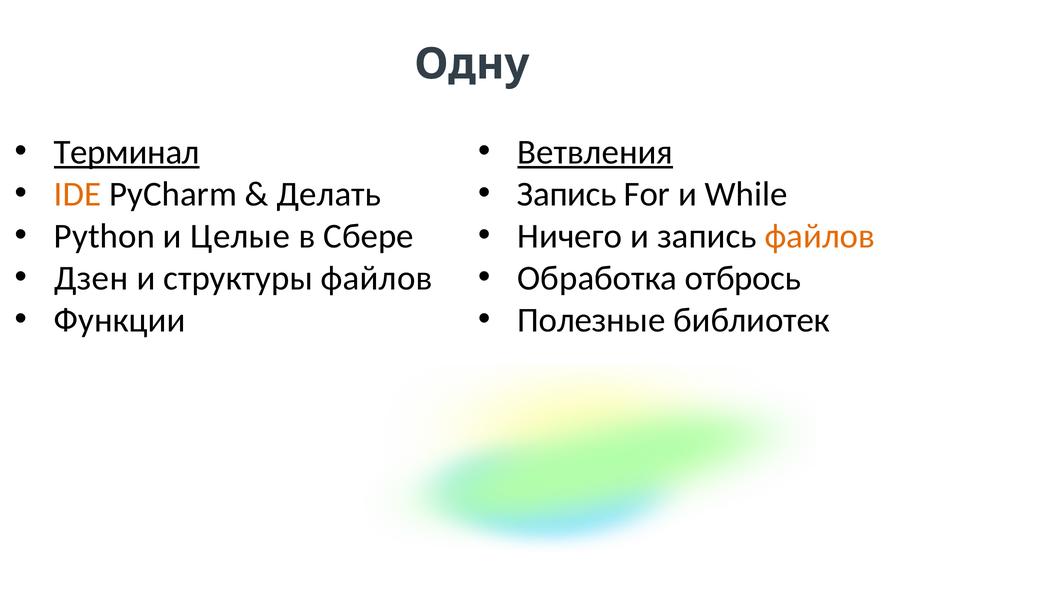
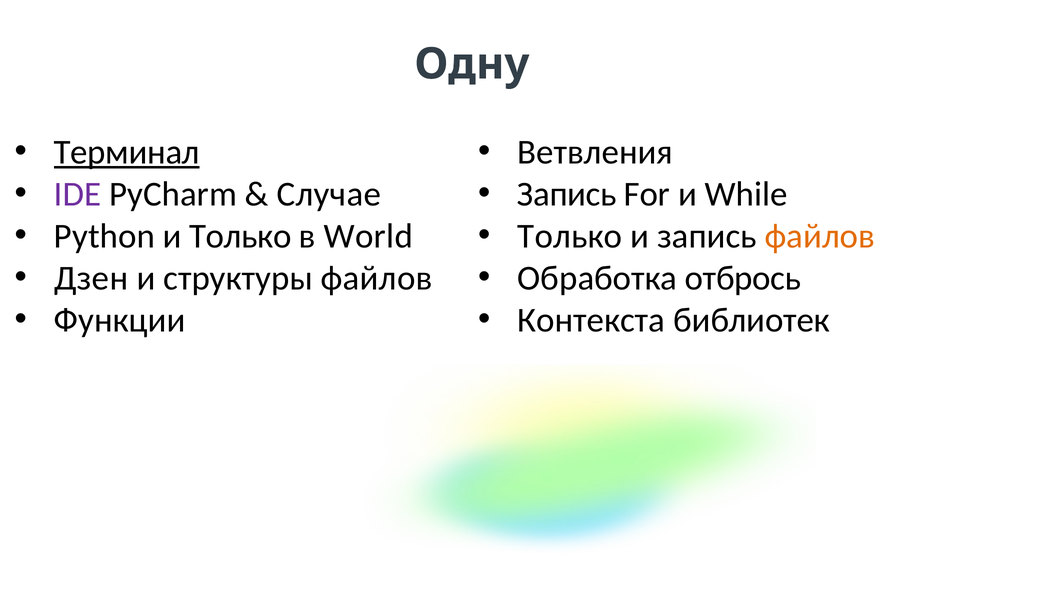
Ветвления underline: present -> none (595, 152)
IDE colour: orange -> purple (78, 194)
Делать: Делать -> Случае (329, 194)
и Целые: Целые -> Только (240, 236)
Cбере: Cбере -> World (368, 236)
Ничего: Ничего -> Только (570, 236)
Полезные: Полезные -> Контекста (591, 320)
